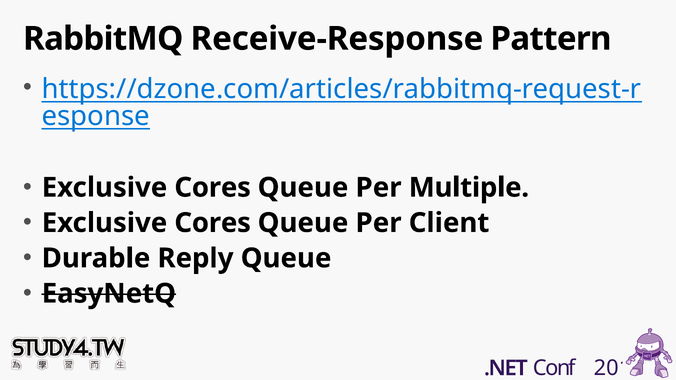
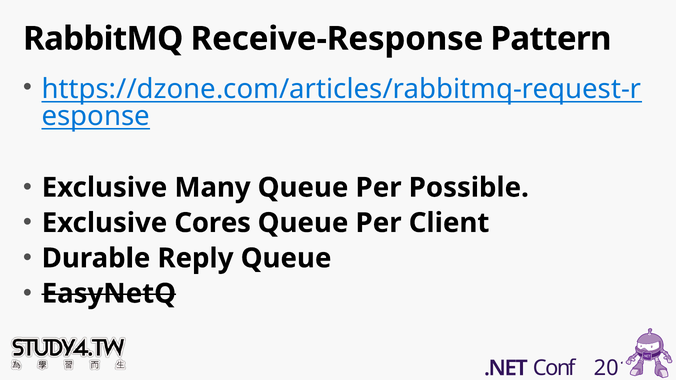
Cores: Cores -> Many (213, 188)
Multiple: Multiple -> Possible (469, 188)
